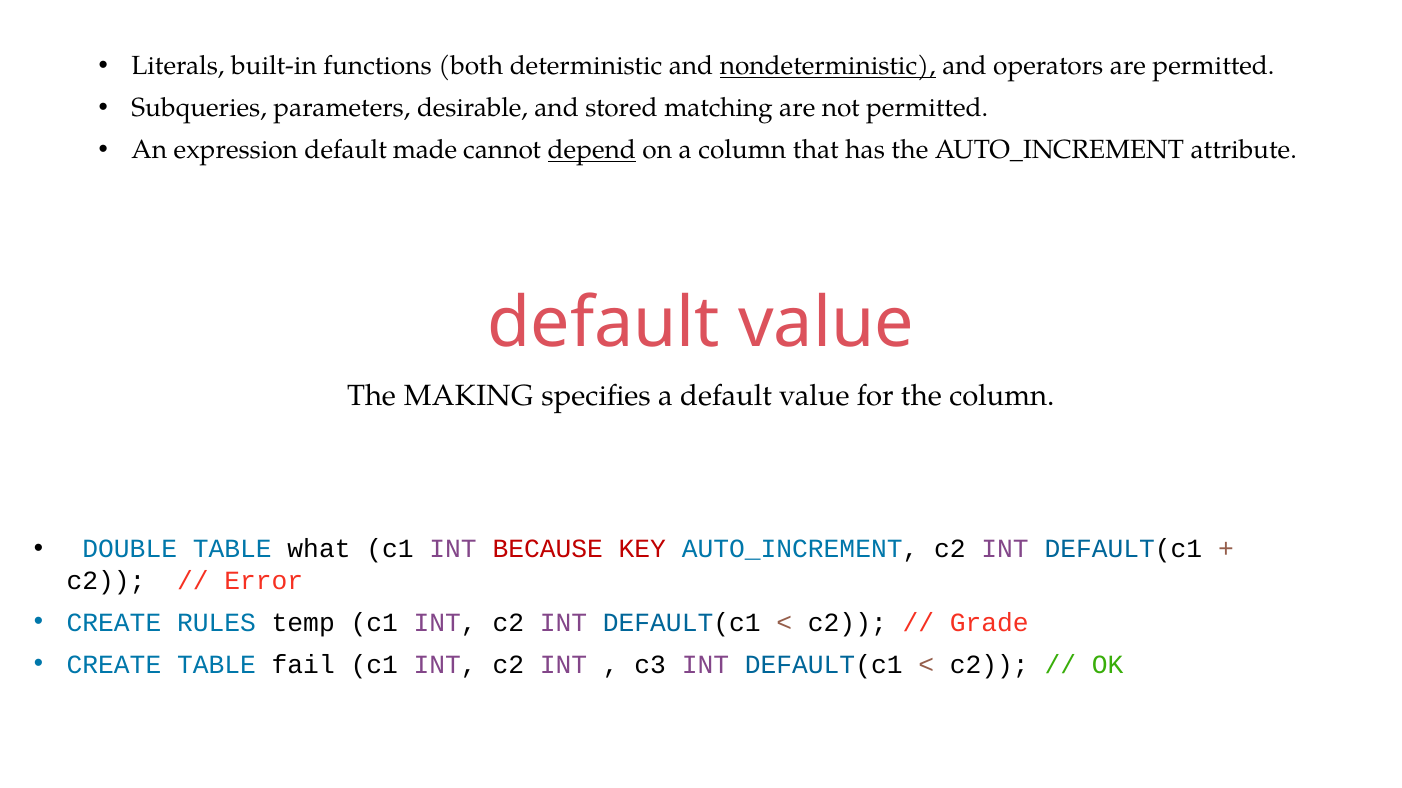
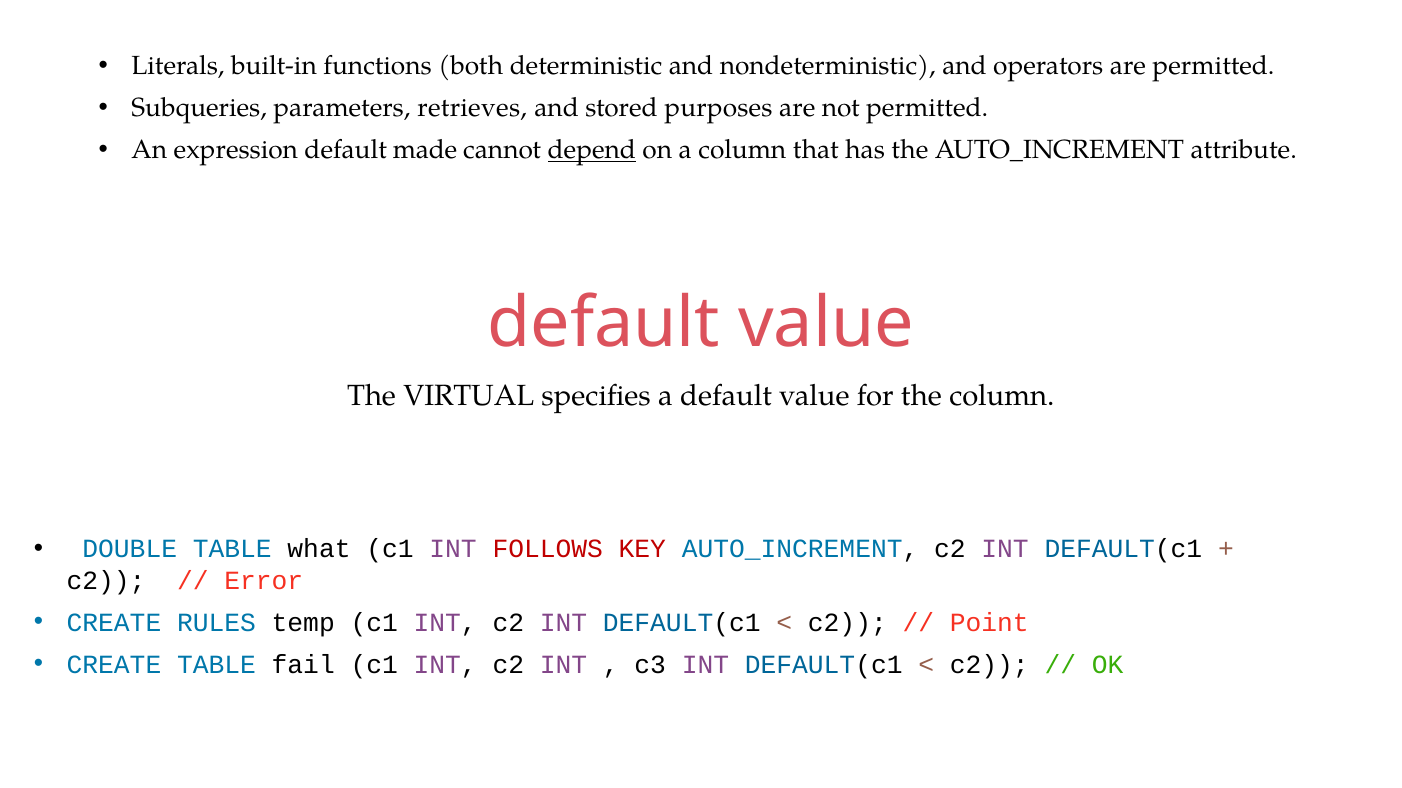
nondeterministic underline: present -> none (828, 66)
desirable: desirable -> retrieves (472, 108)
matching: matching -> purposes (718, 108)
MAKING: MAKING -> VIRTUAL (469, 396)
BECAUSE: BECAUSE -> FOLLOWS (548, 550)
Grade: Grade -> Point (989, 623)
